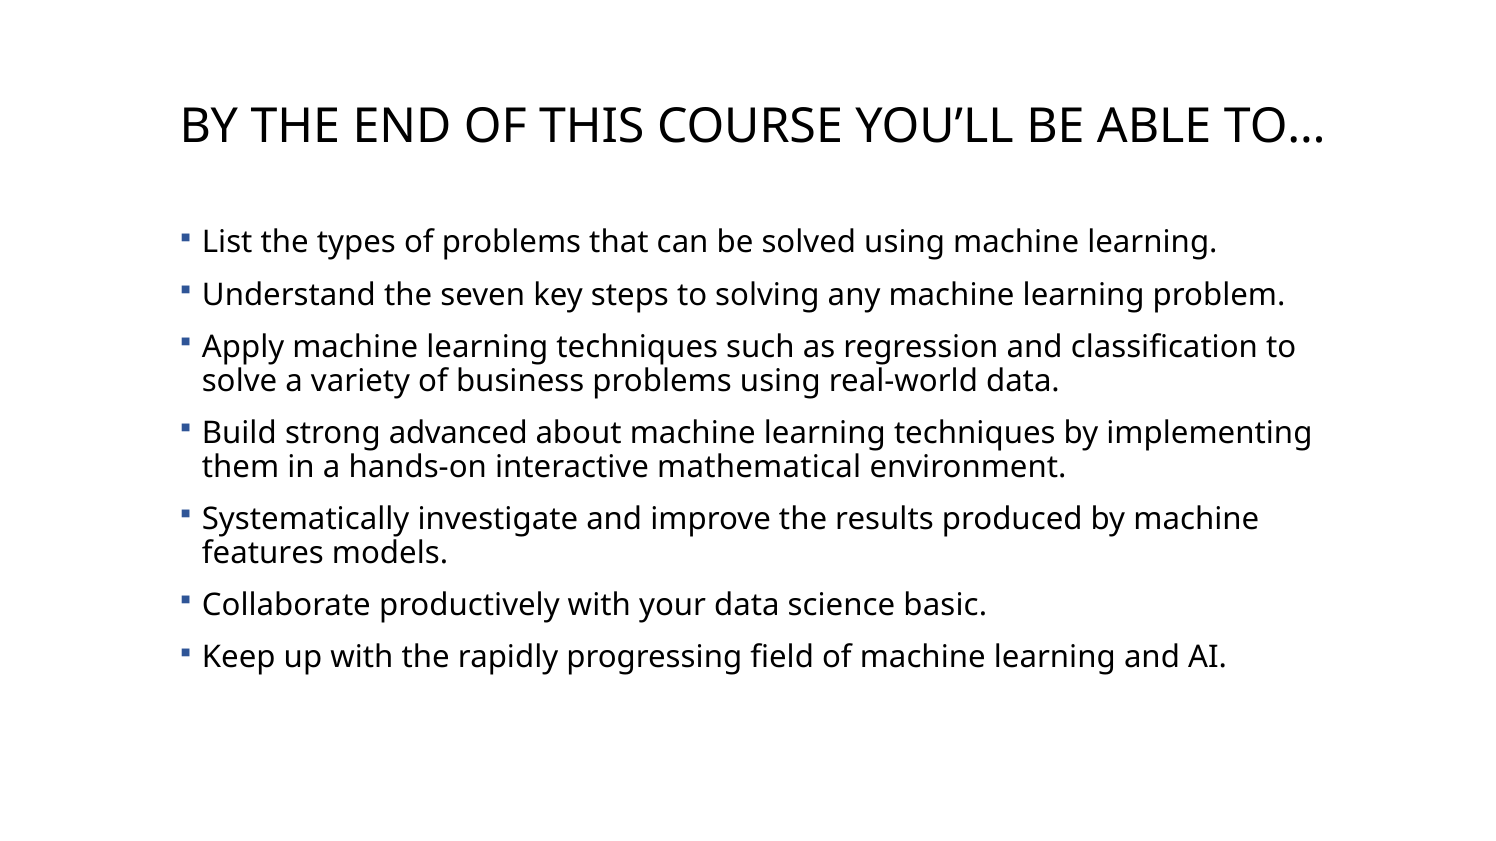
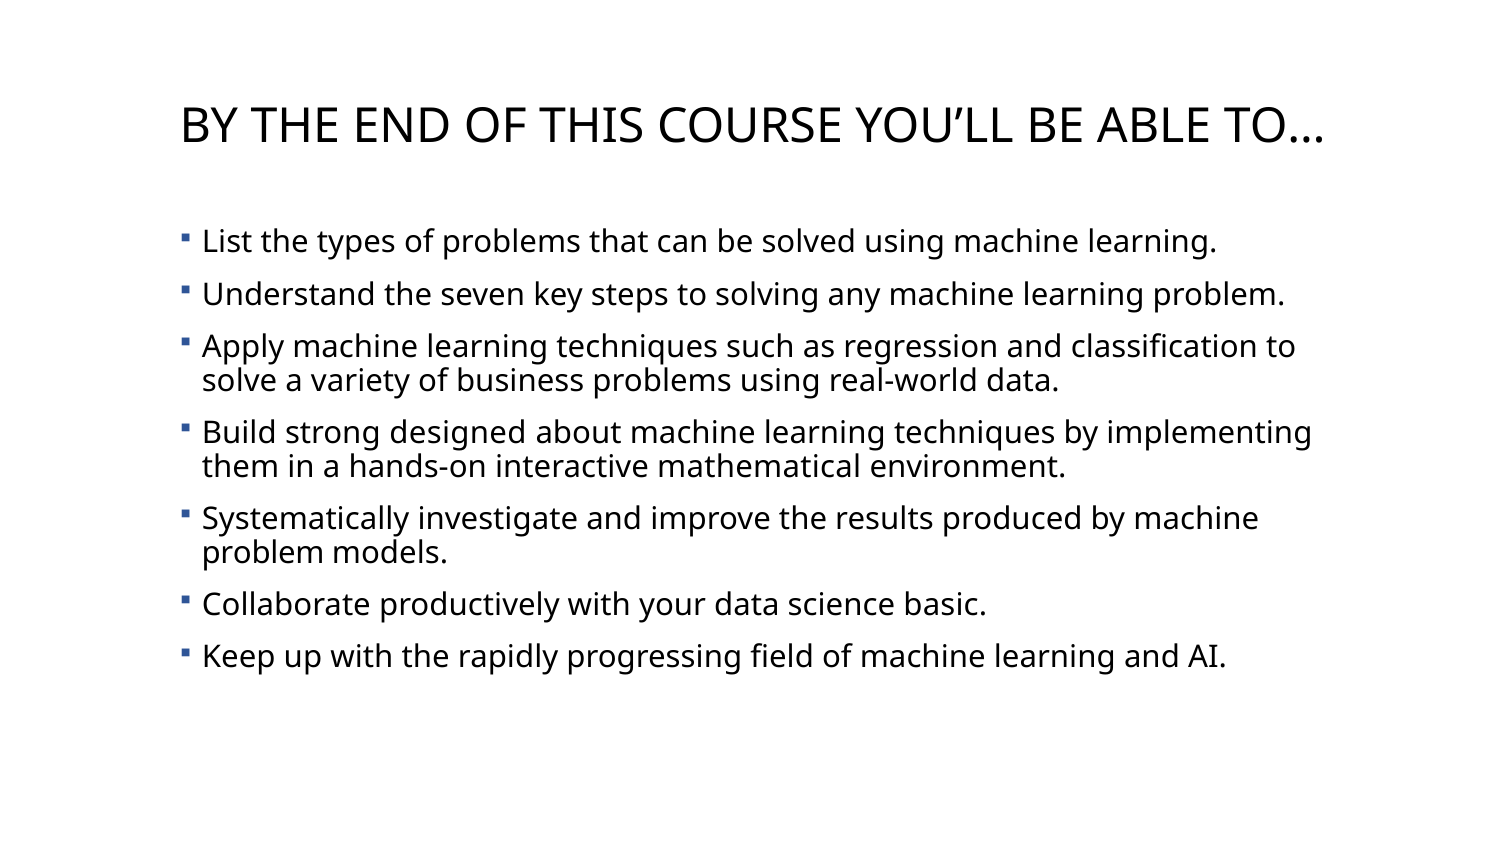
advanced: advanced -> designed (458, 433)
features: features -> problem (263, 553)
